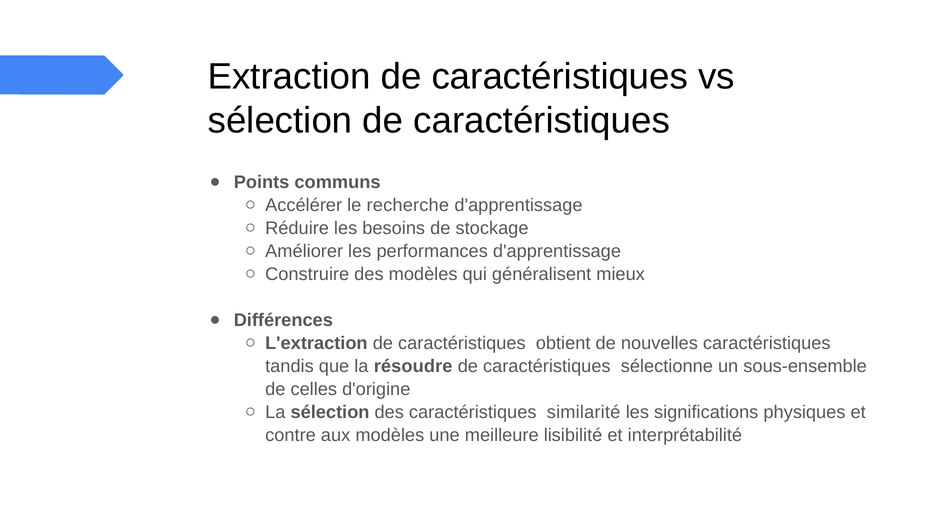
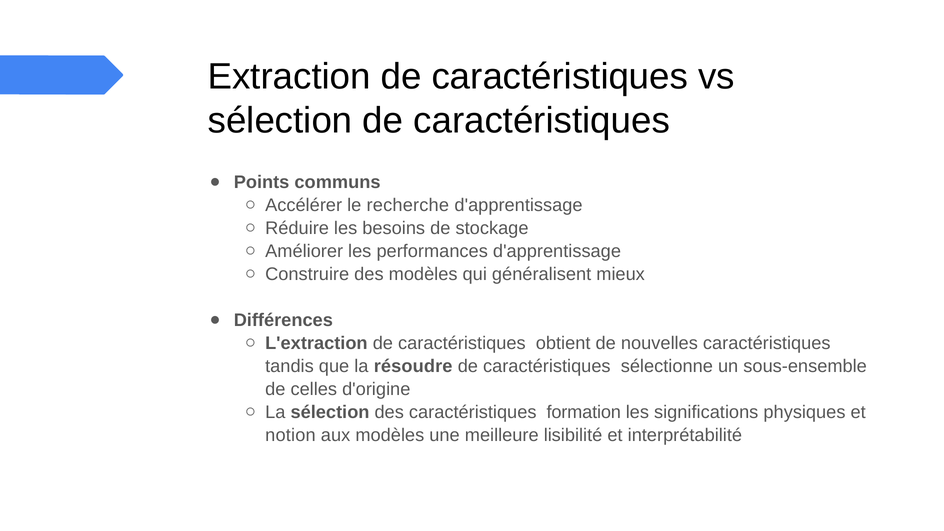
similarité: similarité -> formation (584, 412)
contre: contre -> notion (290, 435)
